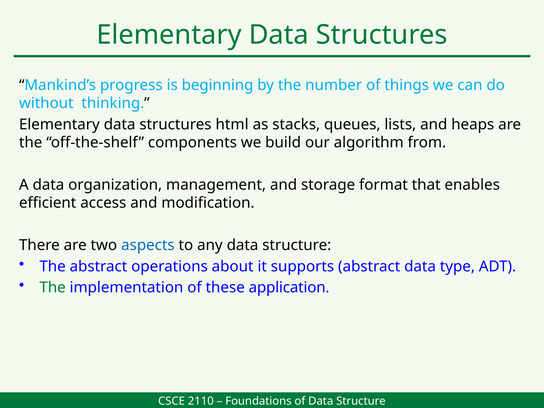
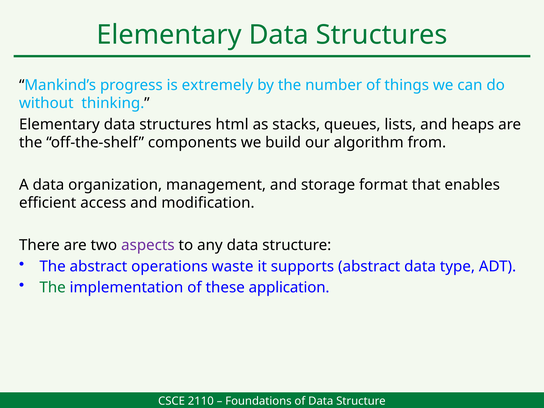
beginning: beginning -> extremely (217, 85)
aspects colour: blue -> purple (148, 245)
about: about -> waste (233, 266)
